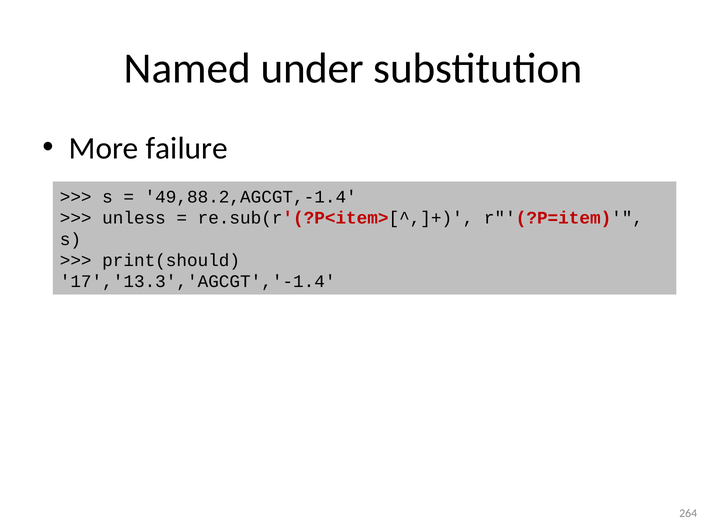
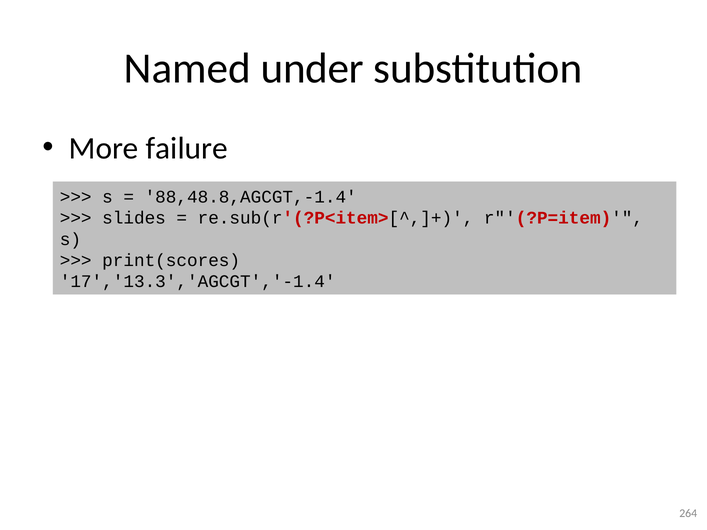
49,88.2,AGCGT,-1.4: 49,88.2,AGCGT,-1.4 -> 88,48.8,AGCGT,-1.4 (251, 197)
unless: unless -> slides (134, 218)
print(should: print(should -> print(scores (171, 261)
